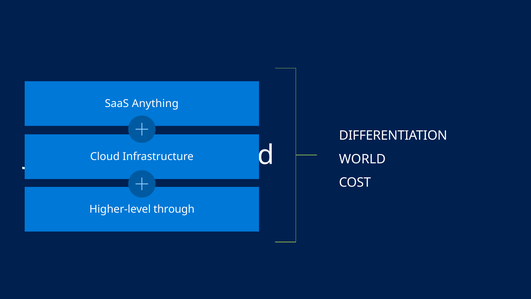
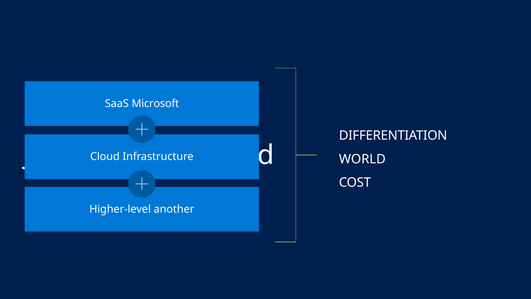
Anything: Anything -> Microsoft (155, 103)
through: through -> another (174, 209)
